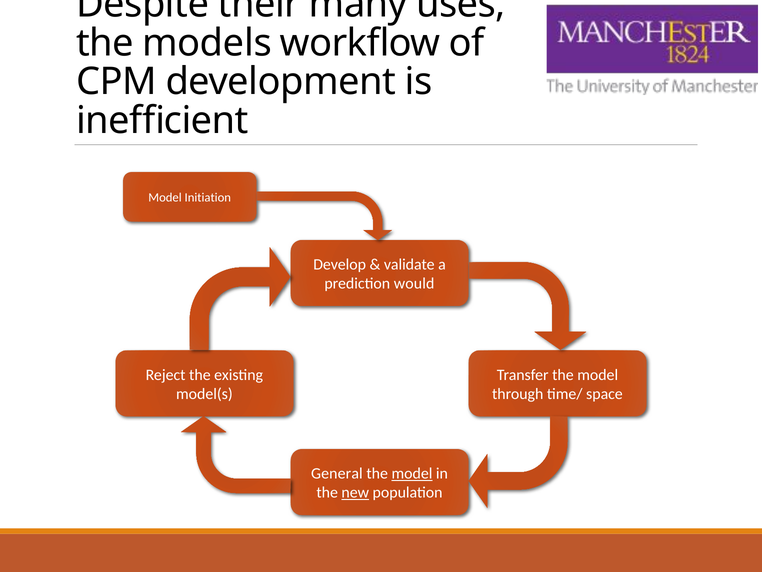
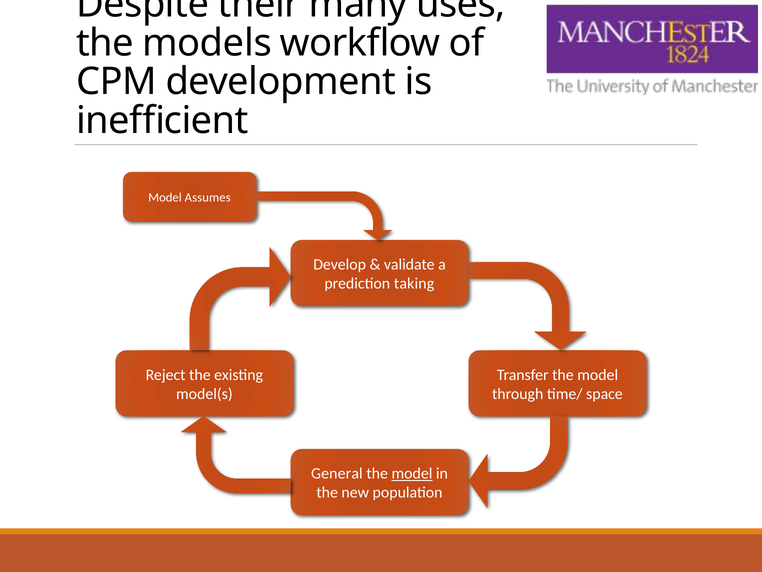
Initiation: Initiation -> Assumes (208, 198)
would: would -> taking (414, 283)
new underline: present -> none (355, 492)
